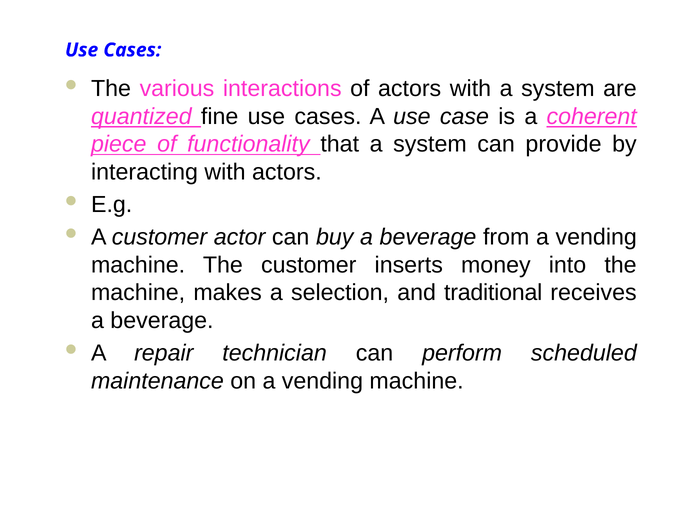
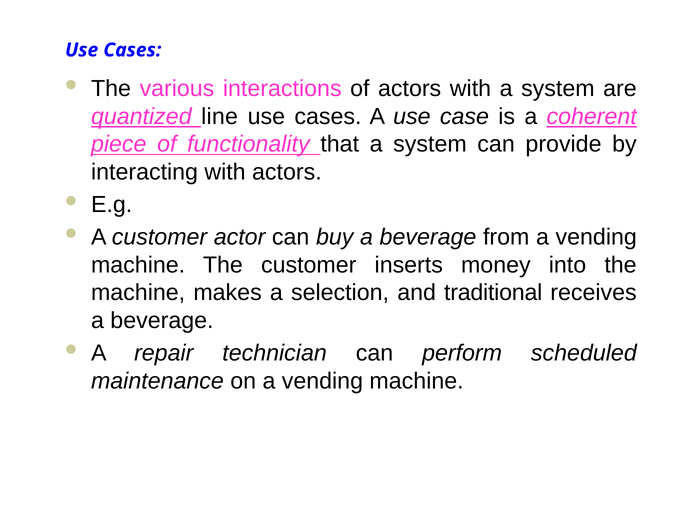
fine: fine -> line (220, 116)
